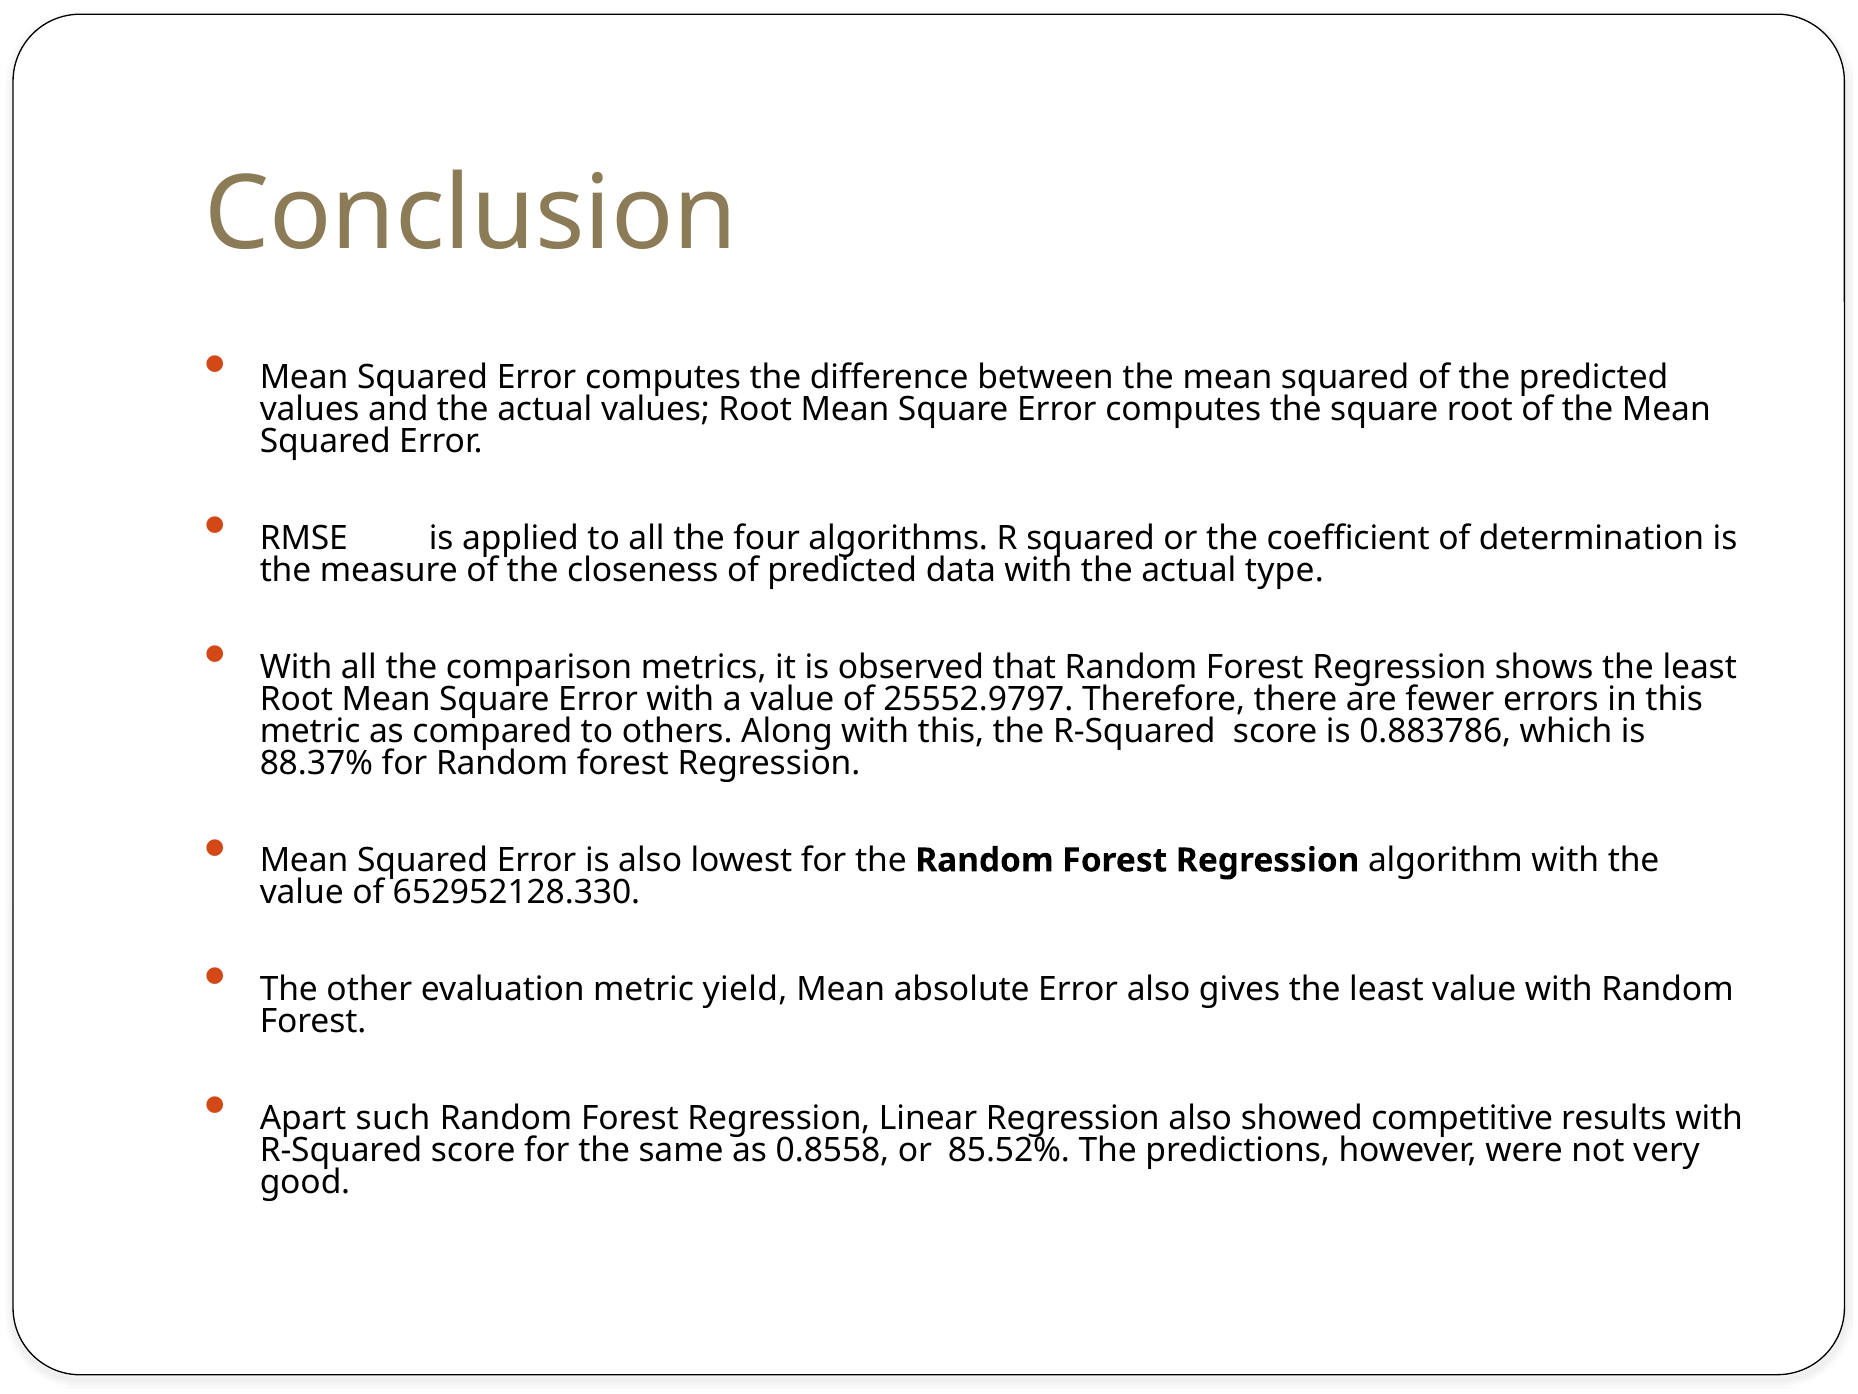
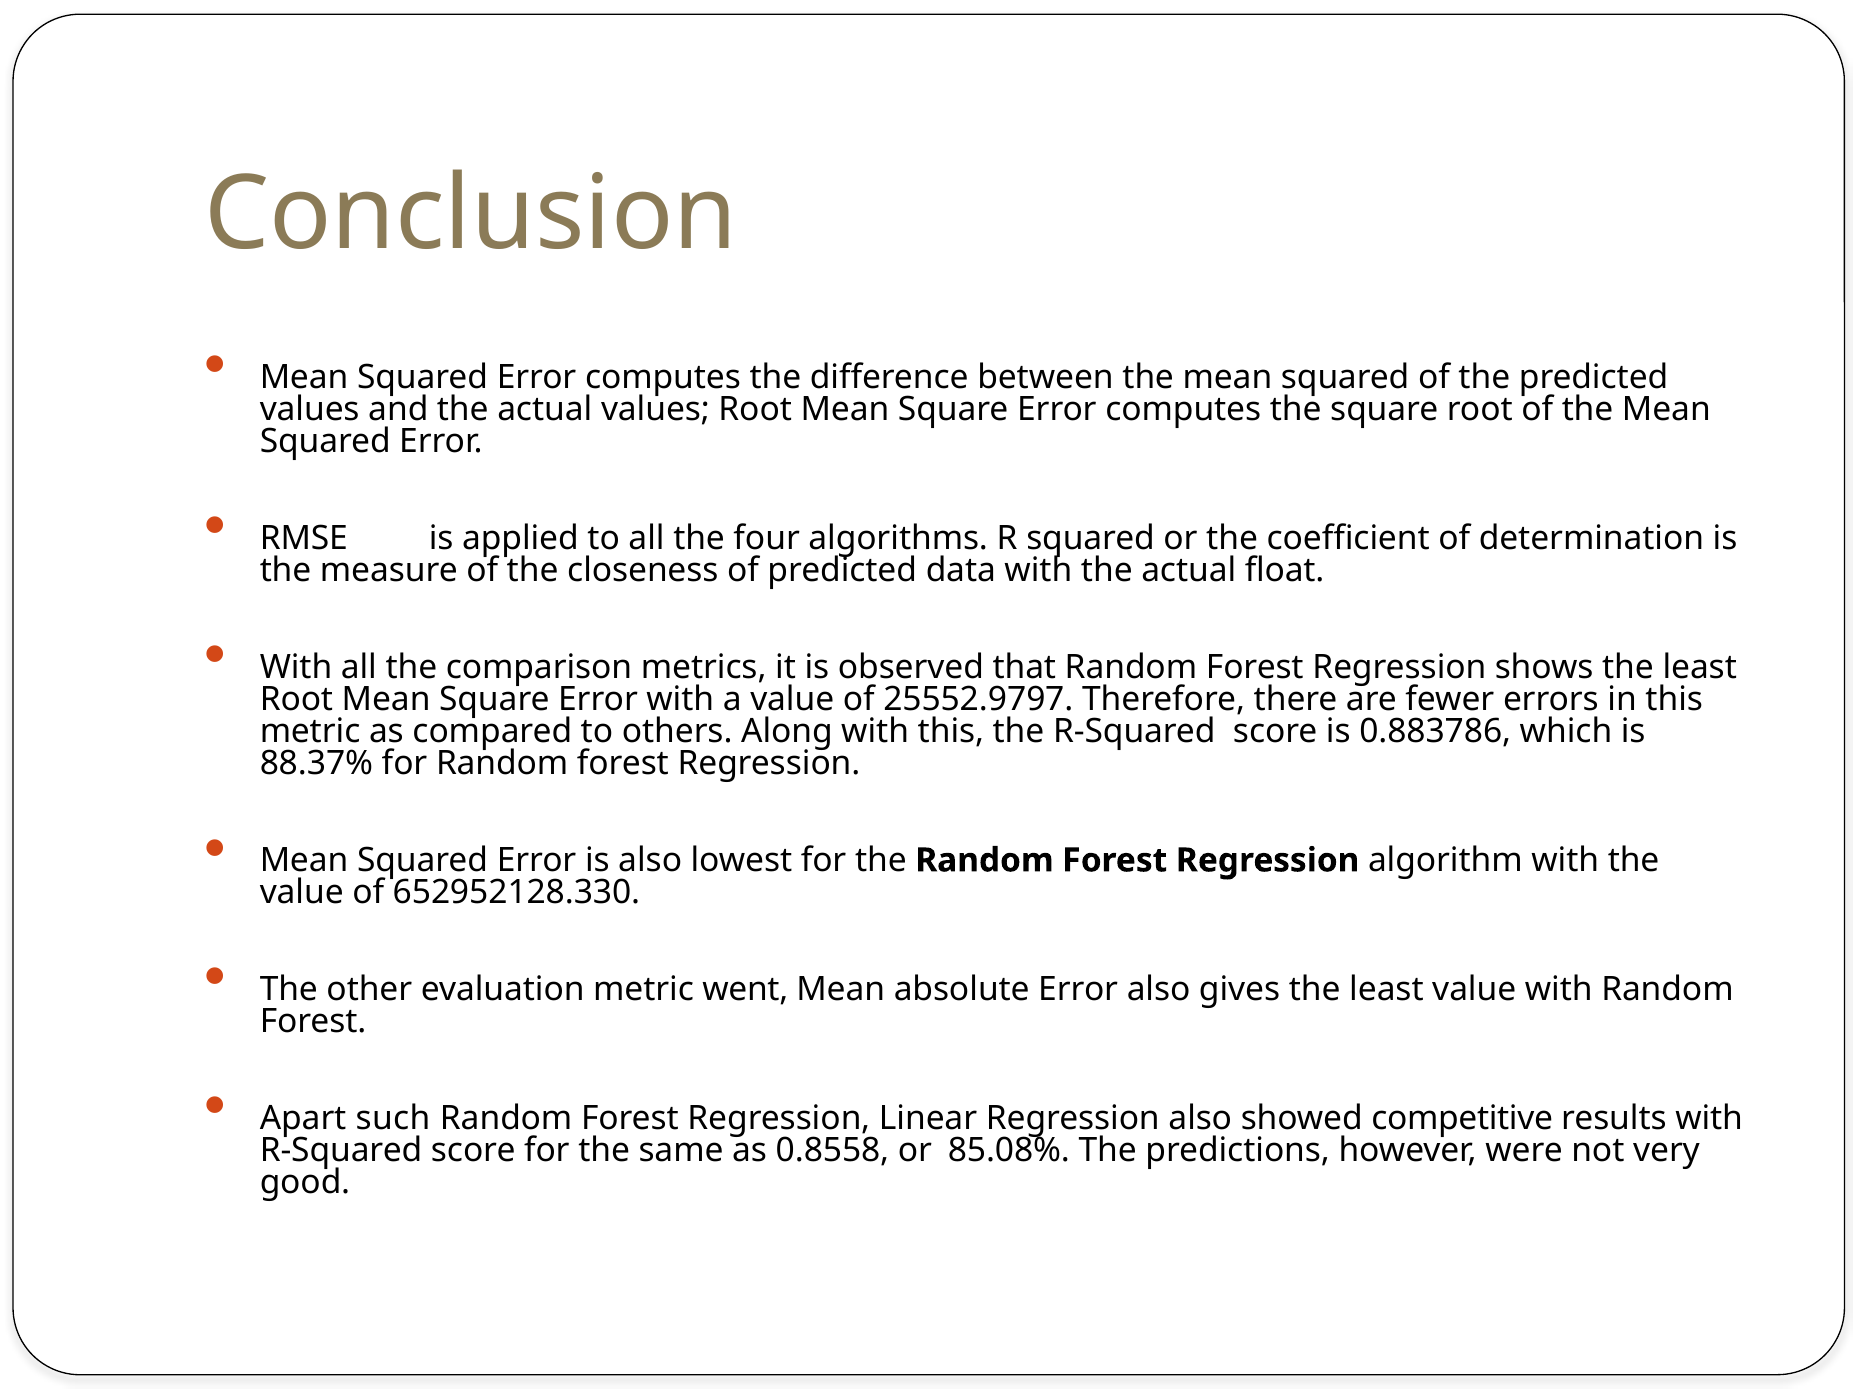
type: type -> float (1285, 570)
yield: yield -> went (745, 989)
85.52%: 85.52% -> 85.08% (1009, 1150)
